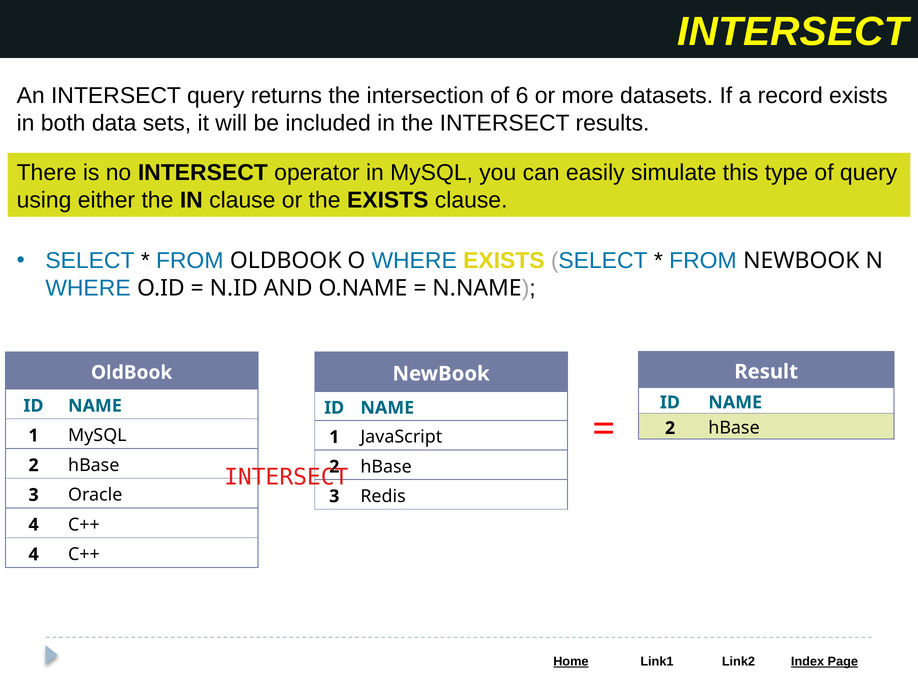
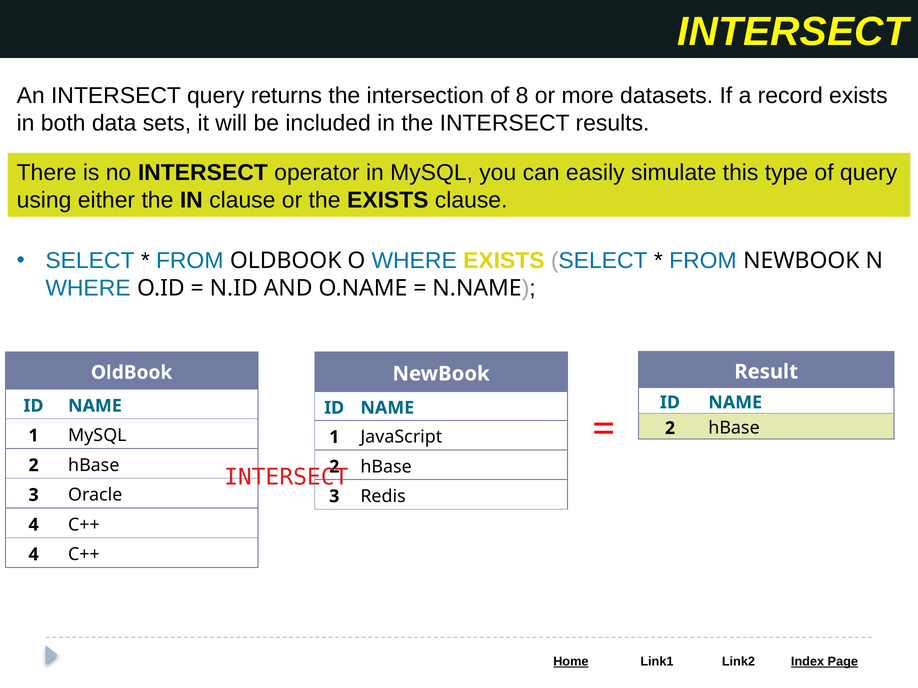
6: 6 -> 8 (522, 96)
